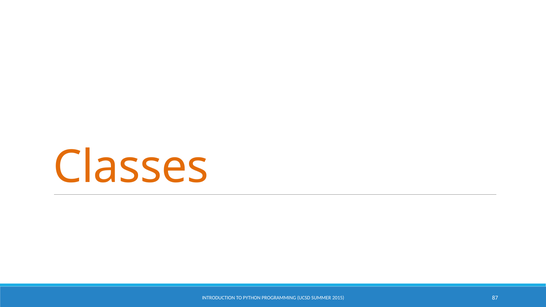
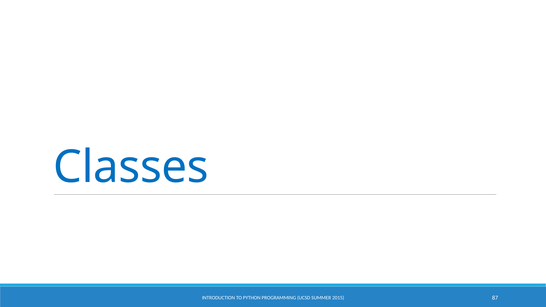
Classes colour: orange -> blue (131, 167)
